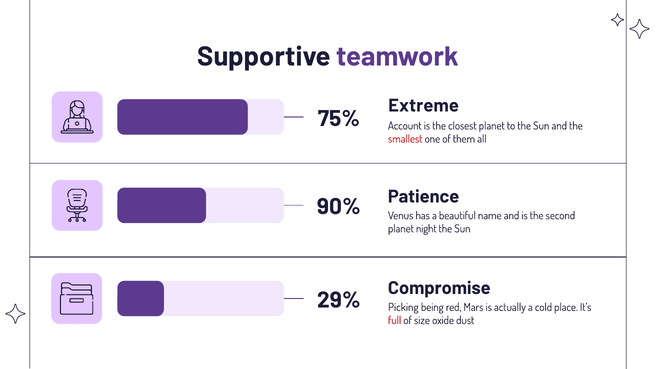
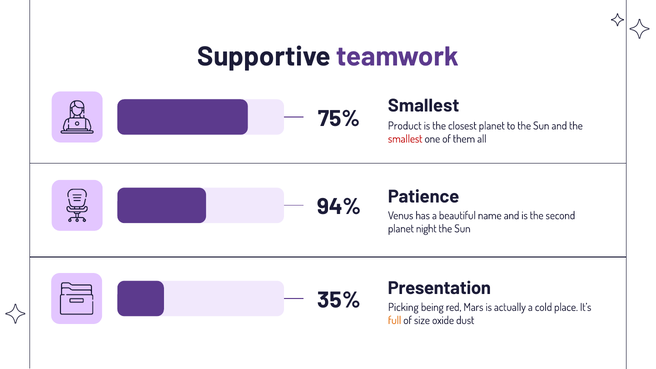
Extreme: Extreme -> Smallest (424, 106)
Account: Account -> Product (405, 126)
90%: 90% -> 94% (339, 207)
Compromise: Compromise -> Presentation (439, 288)
29%: 29% -> 35% (339, 300)
full colour: red -> orange (395, 320)
